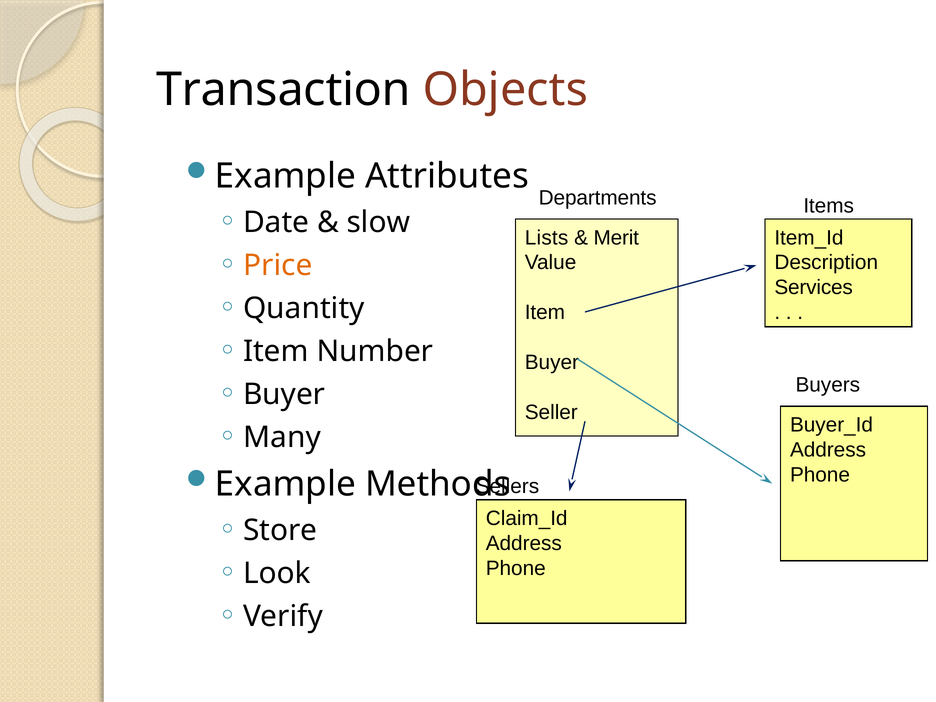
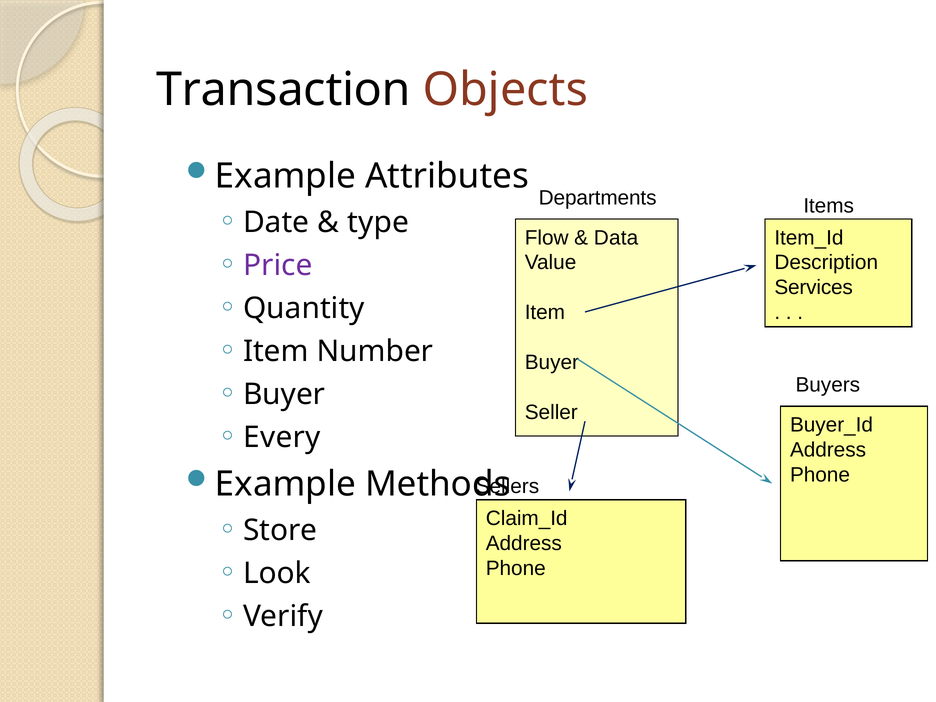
slow: slow -> type (378, 222)
Lists: Lists -> Flow (547, 238)
Merit: Merit -> Data (616, 238)
Price colour: orange -> purple (278, 265)
Many: Many -> Every (282, 437)
